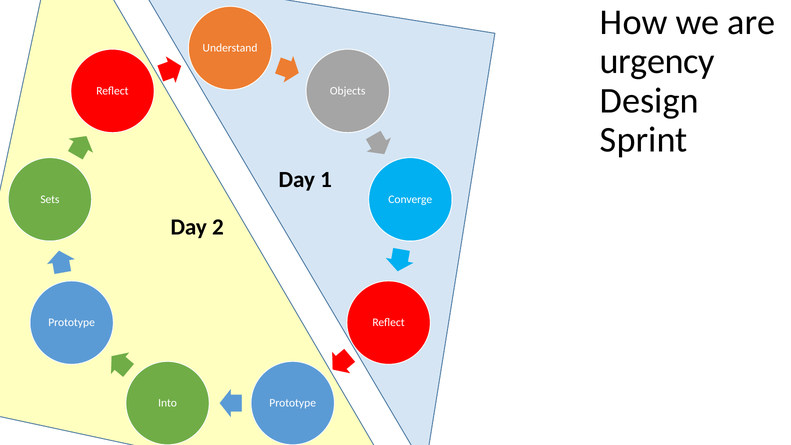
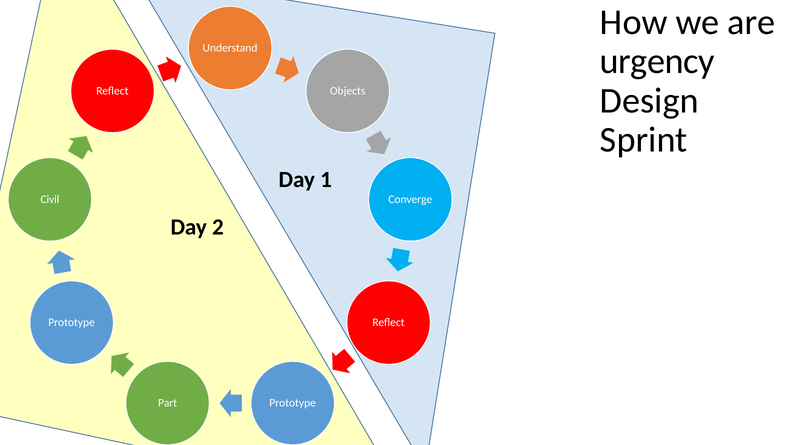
Sets: Sets -> Civil (50, 199)
Into: Into -> Part (168, 403)
